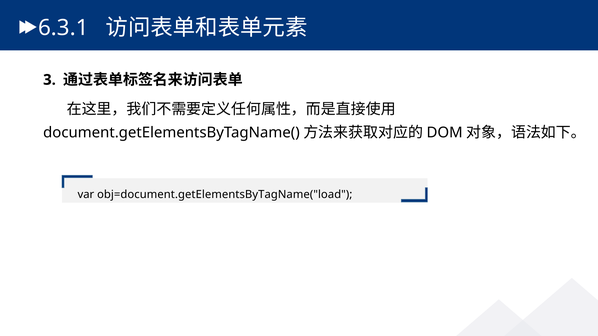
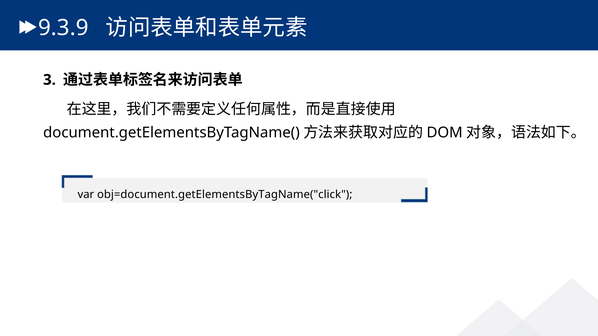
6.3.1: 6.3.1 -> 9.3.9 (63, 28)
obj=document.getElementsByTagName("load: obj=document.getElementsByTagName("load -> obj=document.getElementsByTagName("click (225, 195)
